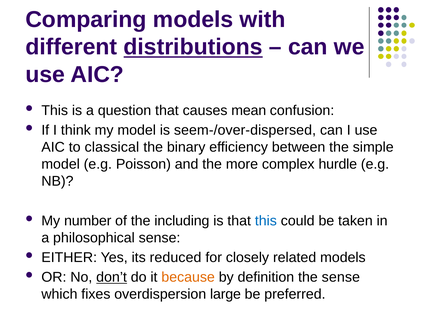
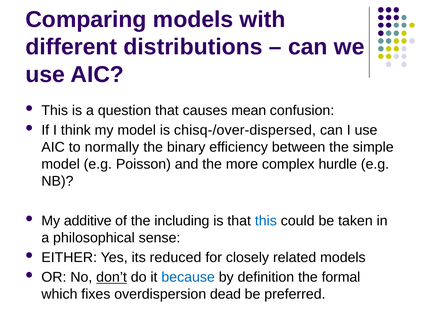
distributions underline: present -> none (193, 47)
seem-/over-dispersed: seem-/over-dispersed -> chisq-/over-dispersed (245, 130)
classical: classical -> normally (112, 147)
number: number -> additive (88, 221)
because colour: orange -> blue (188, 277)
the sense: sense -> formal (341, 277)
large: large -> dead (225, 294)
